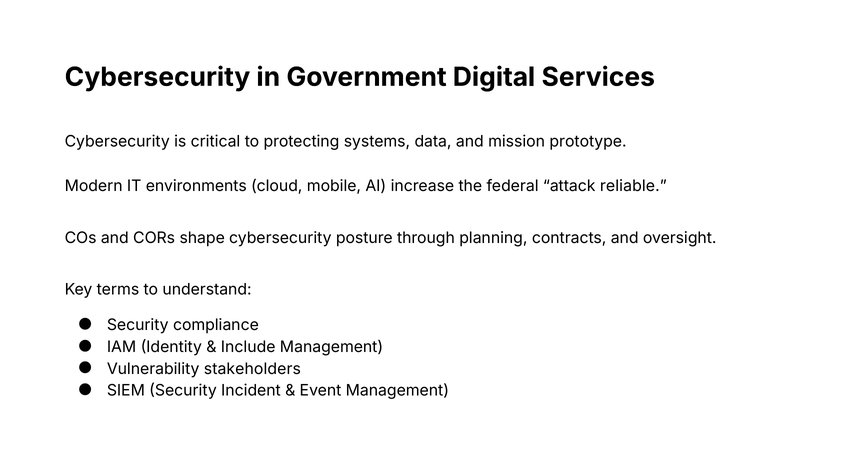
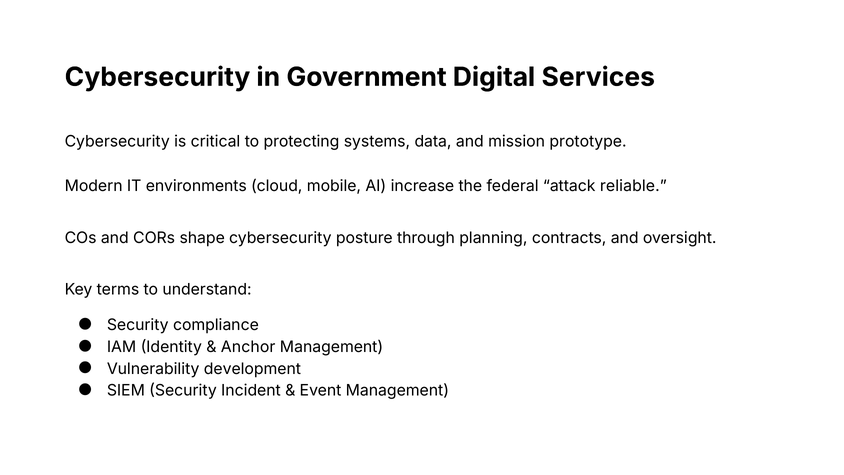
Include: Include -> Anchor (248, 347)
stakeholders: stakeholders -> development (252, 369)
